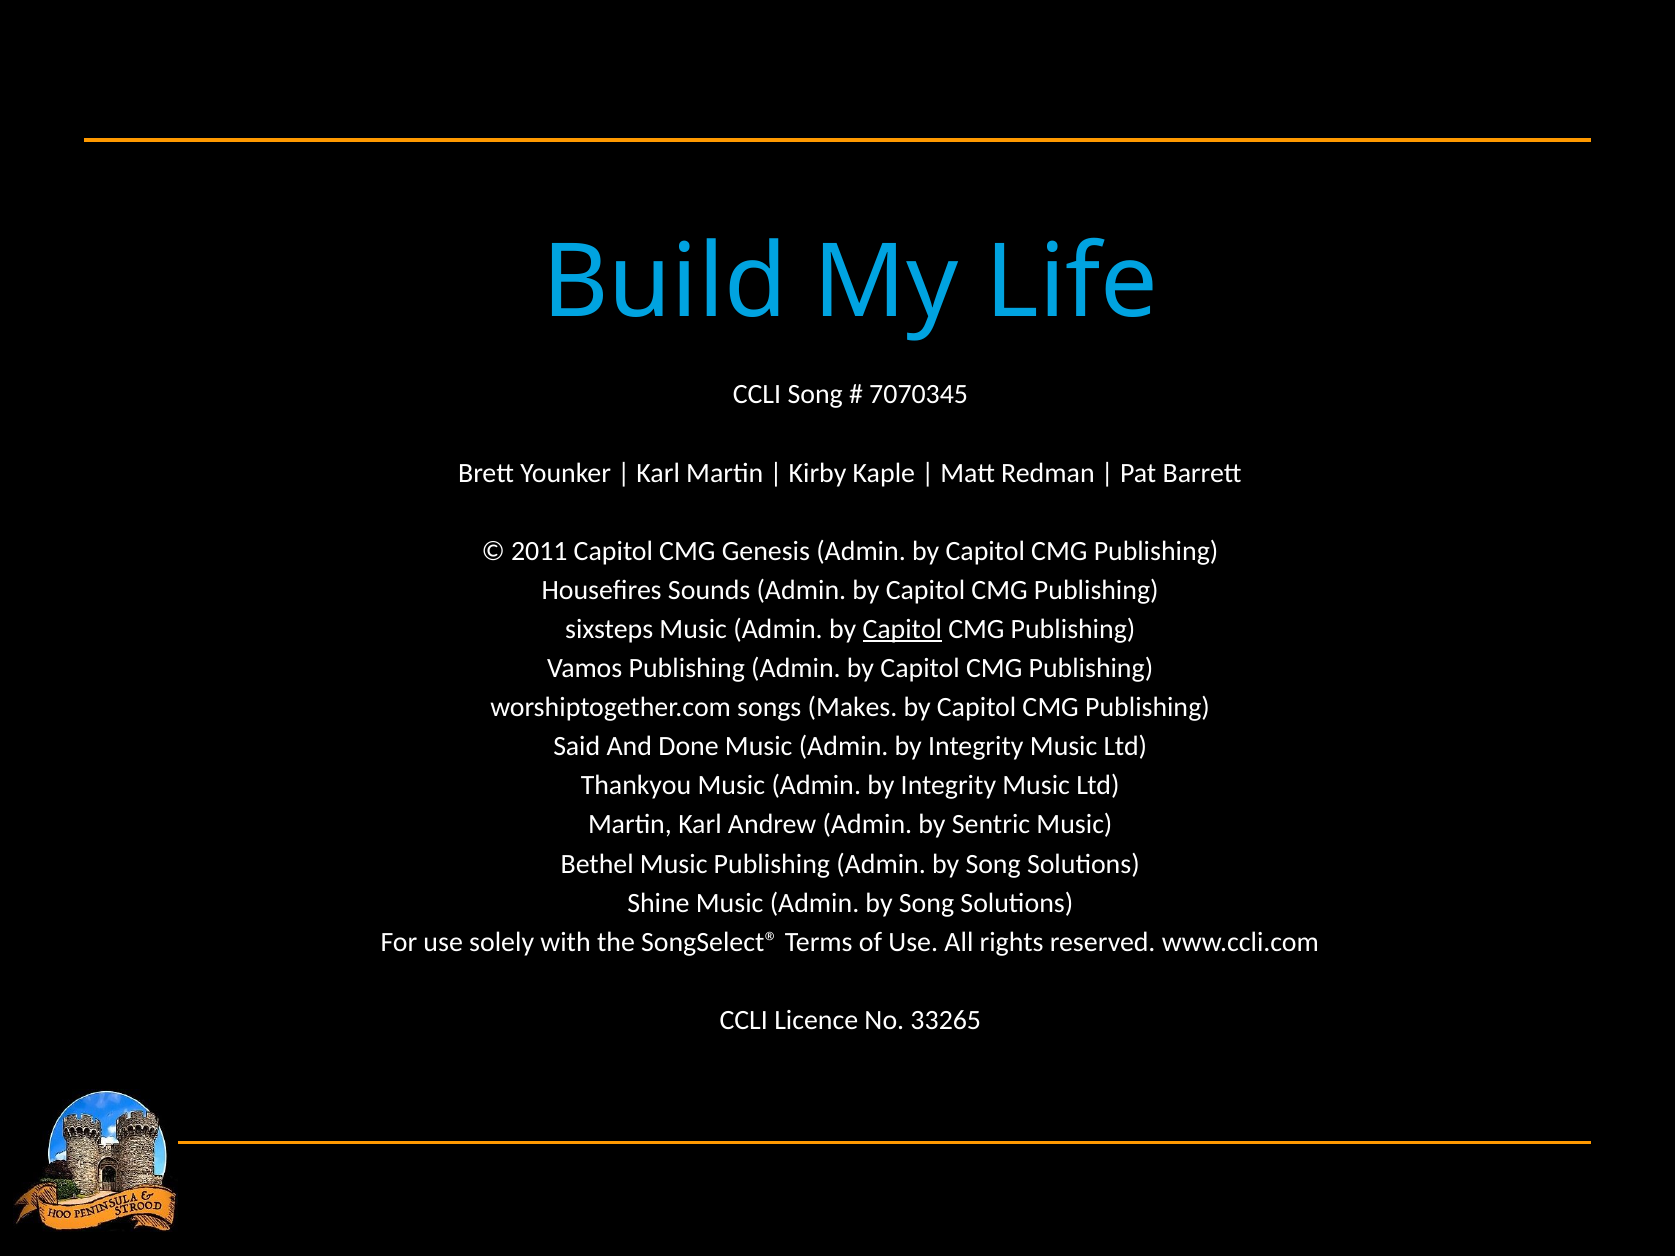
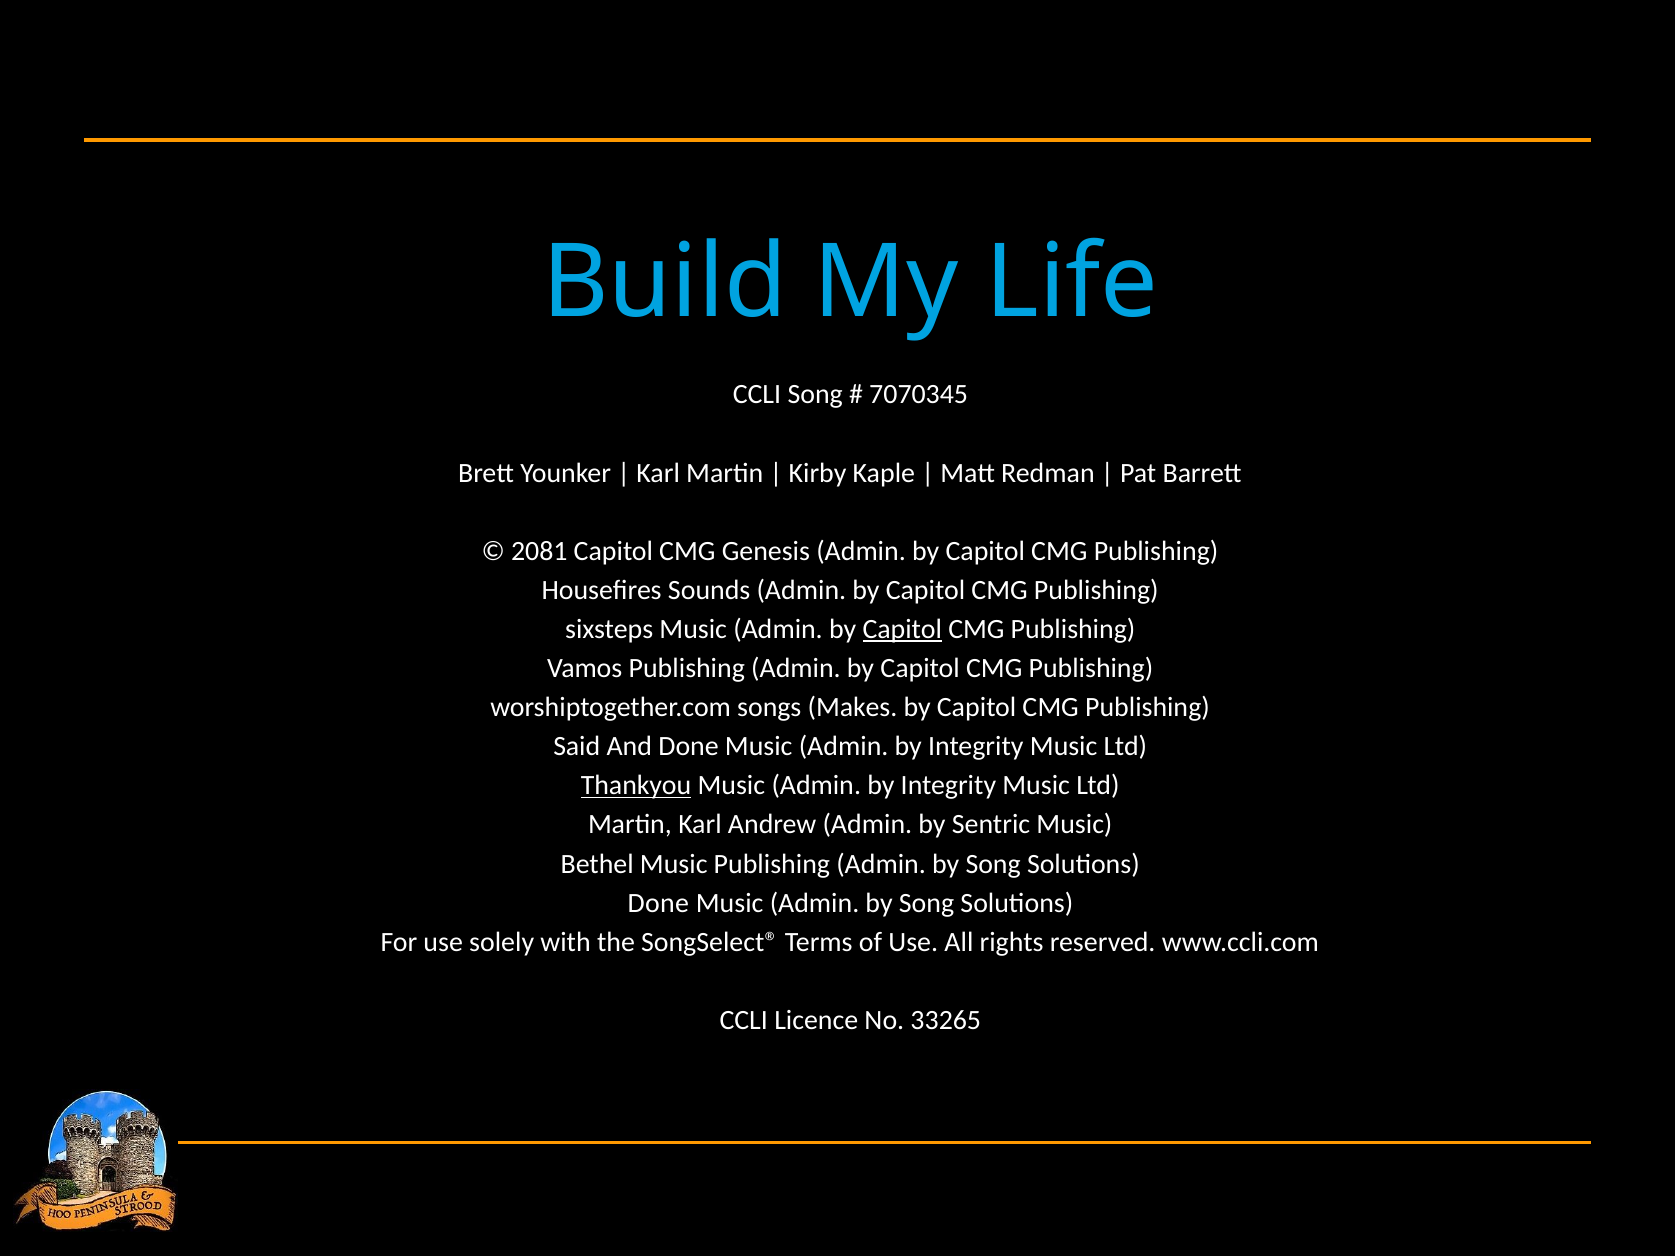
2011: 2011 -> 2081 (539, 551)
Thankyou underline: none -> present (636, 786)
Shine: Shine -> Done (658, 903)
